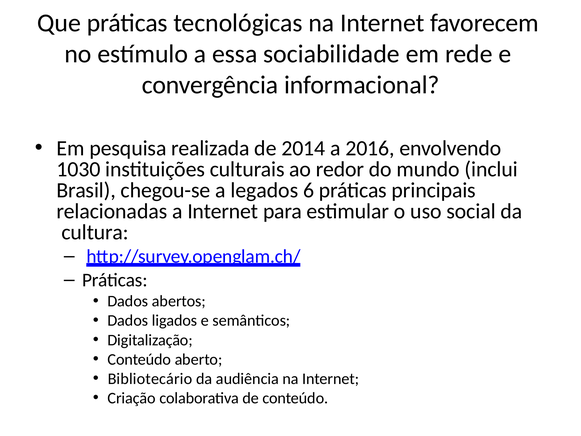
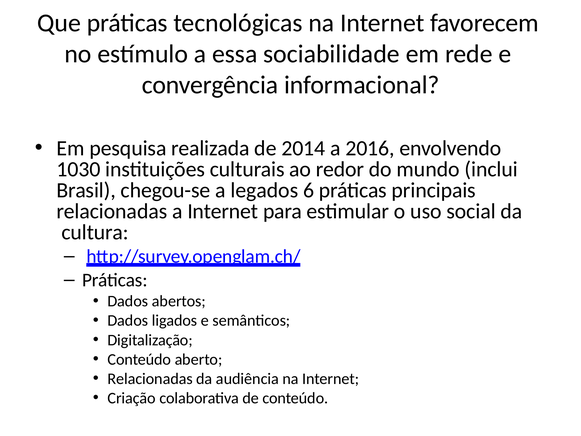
Bibliotecário: Bibliotecário -> Relacionadas (150, 379)
